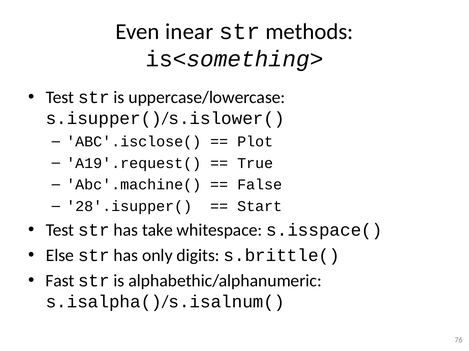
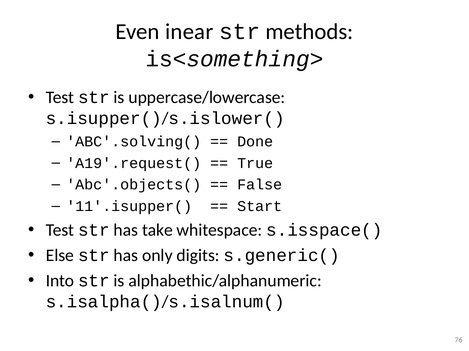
ABC'.isclose(: ABC'.isclose( -> ABC'.solving( (134, 142)
Plot: Plot -> Done (255, 142)
Abc'.machine(: Abc'.machine( -> Abc'.objects( (134, 185)
28'.isupper(: 28'.isupper( -> 11'.isupper( (129, 207)
s.brittle(: s.brittle( -> s.generic( (282, 256)
Fast: Fast -> Into (60, 281)
